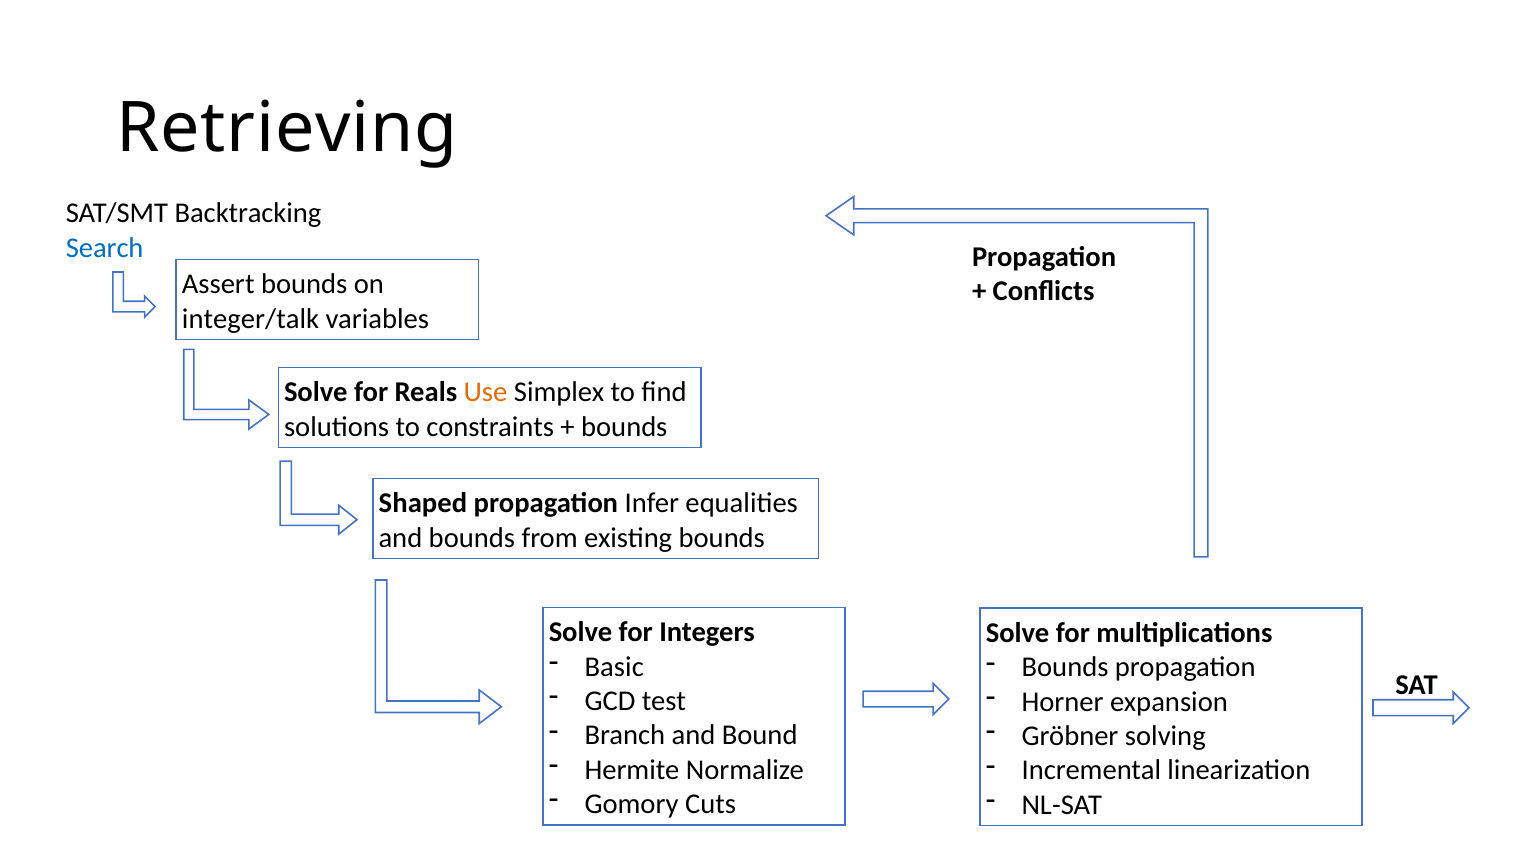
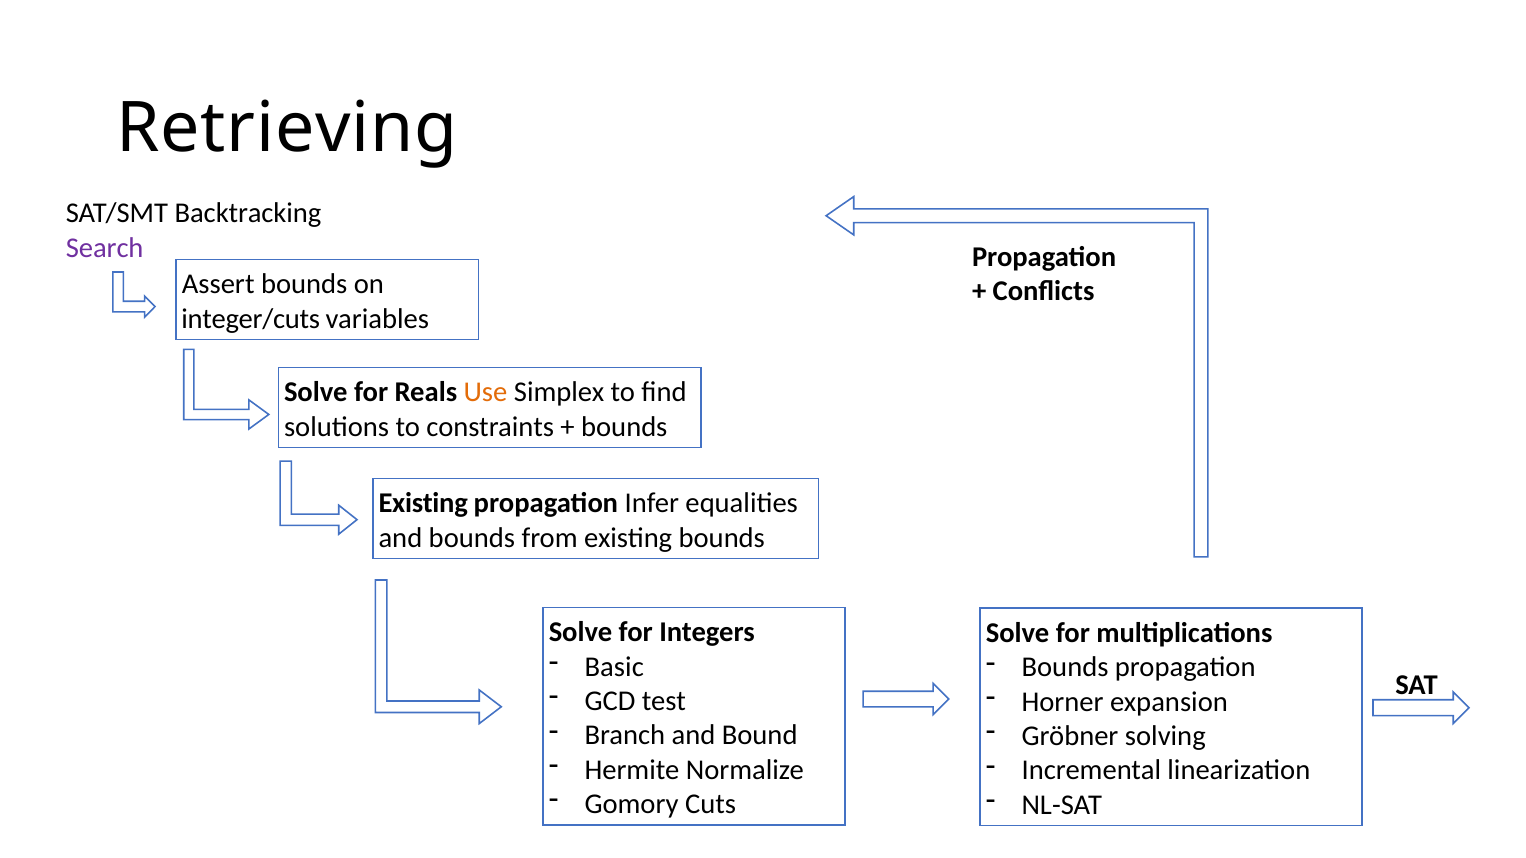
Search colour: blue -> purple (105, 248)
integer/talk: integer/talk -> integer/cuts (251, 319)
Shaped: Shaped -> Existing (423, 504)
